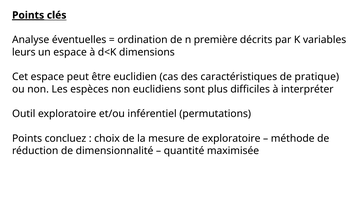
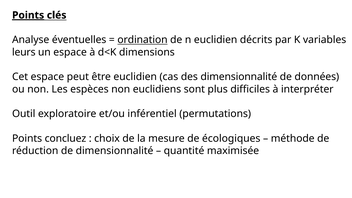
ordination underline: none -> present (142, 40)
n première: première -> euclidien (216, 40)
des caractéristiques: caractéristiques -> dimensionnalité (239, 77)
pratique: pratique -> données (317, 77)
de exploratoire: exploratoire -> écologiques (231, 138)
